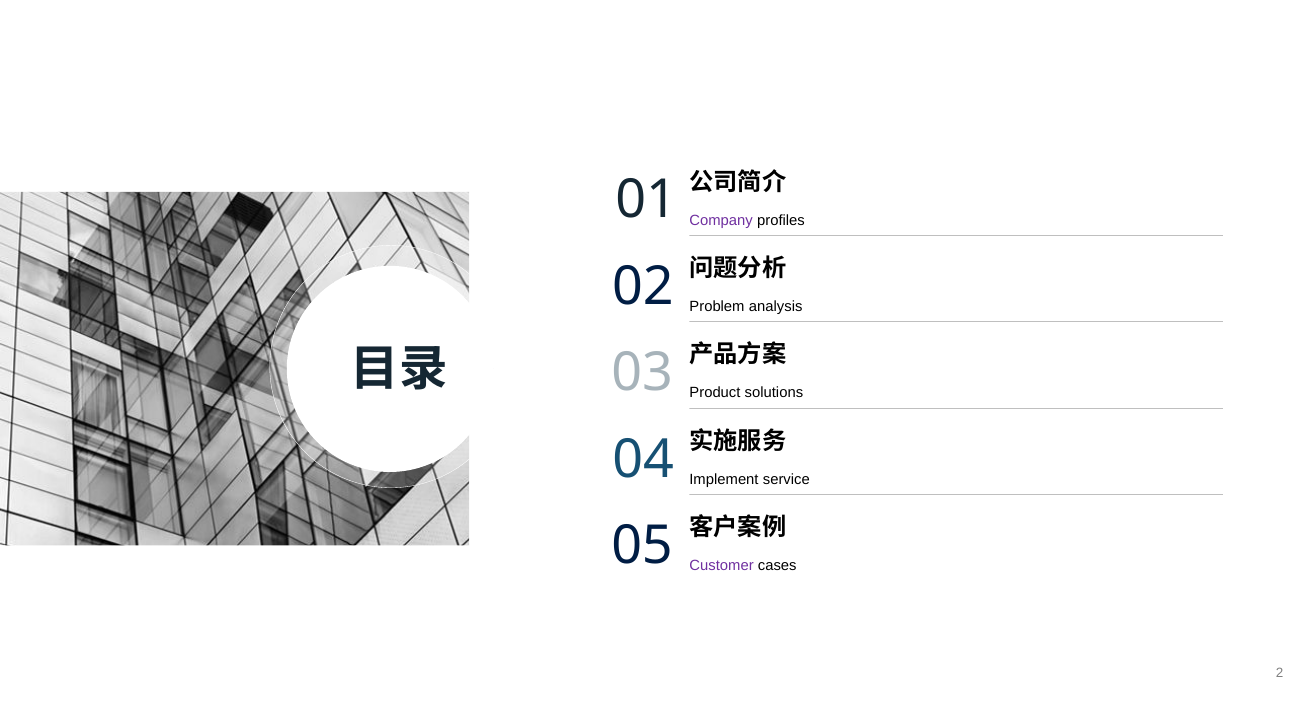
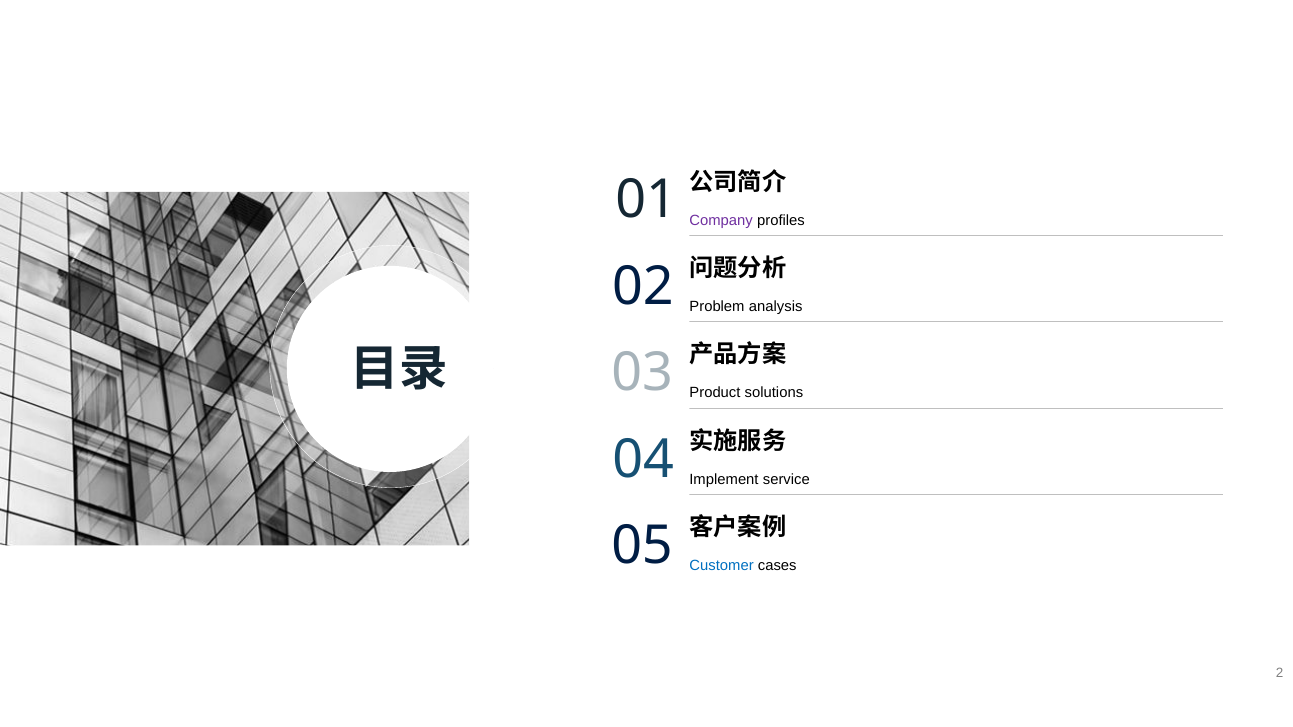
Customer colour: purple -> blue (722, 566)
